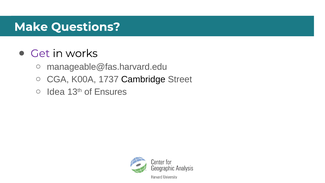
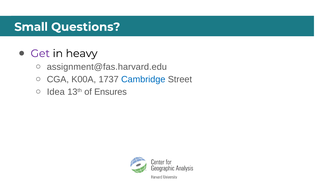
Make: Make -> Small (31, 27)
works: works -> heavy (82, 53)
manageable@fas.harvard.edu: manageable@fas.harvard.edu -> assignment@fas.harvard.edu (107, 67)
Cambridge colour: black -> blue (143, 79)
